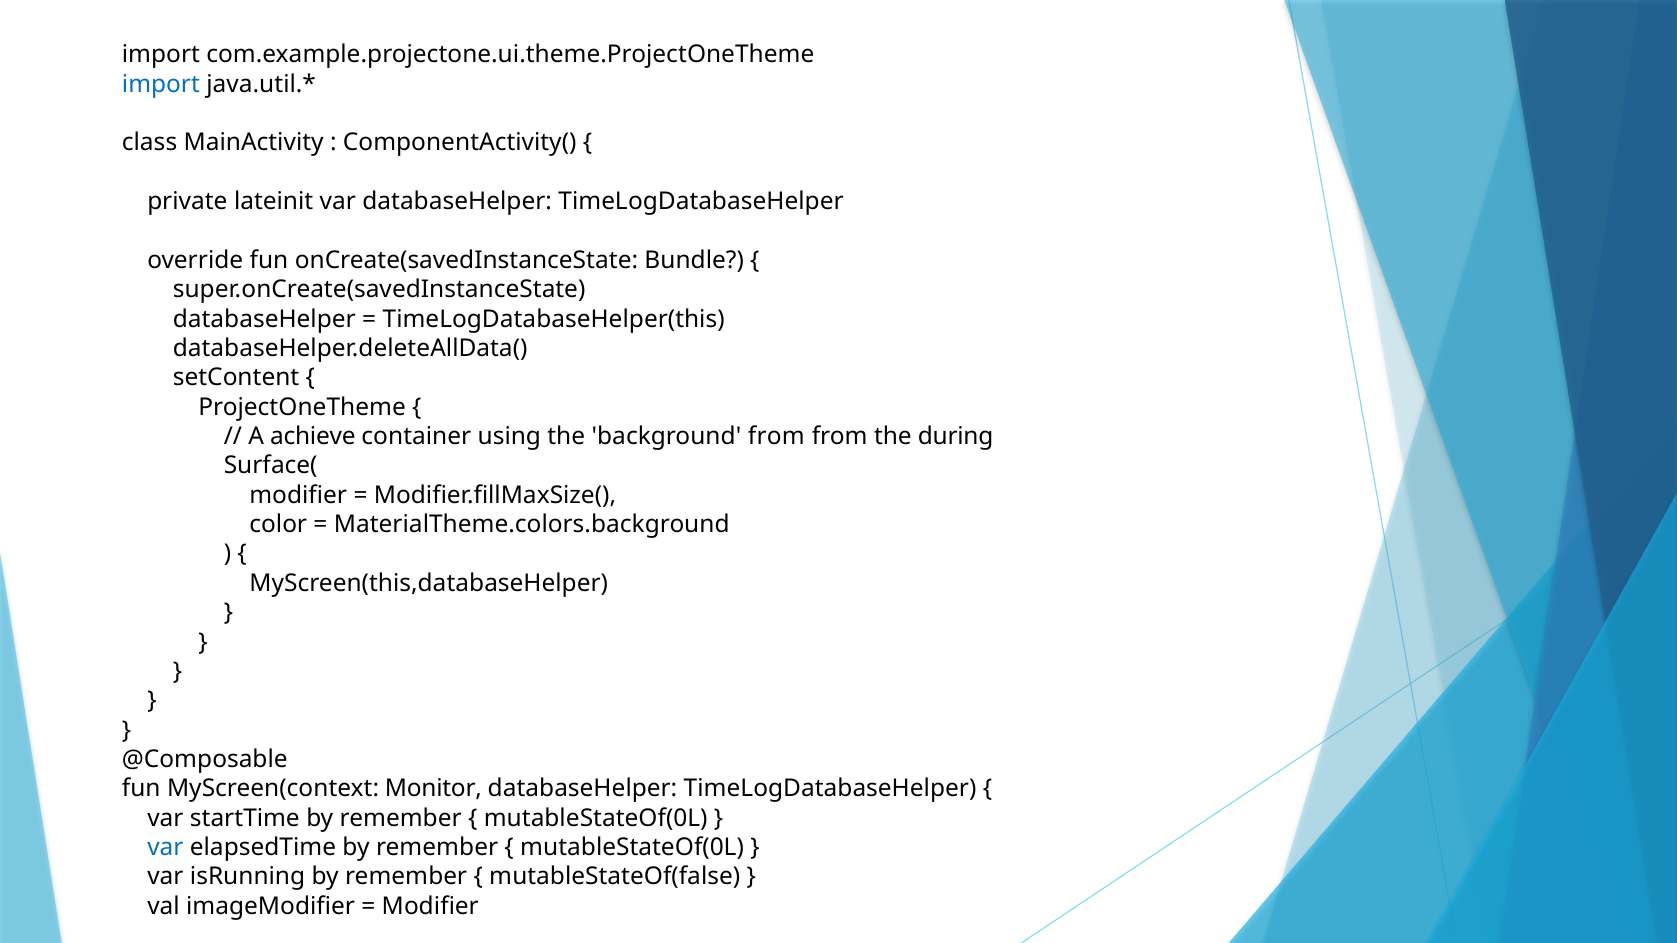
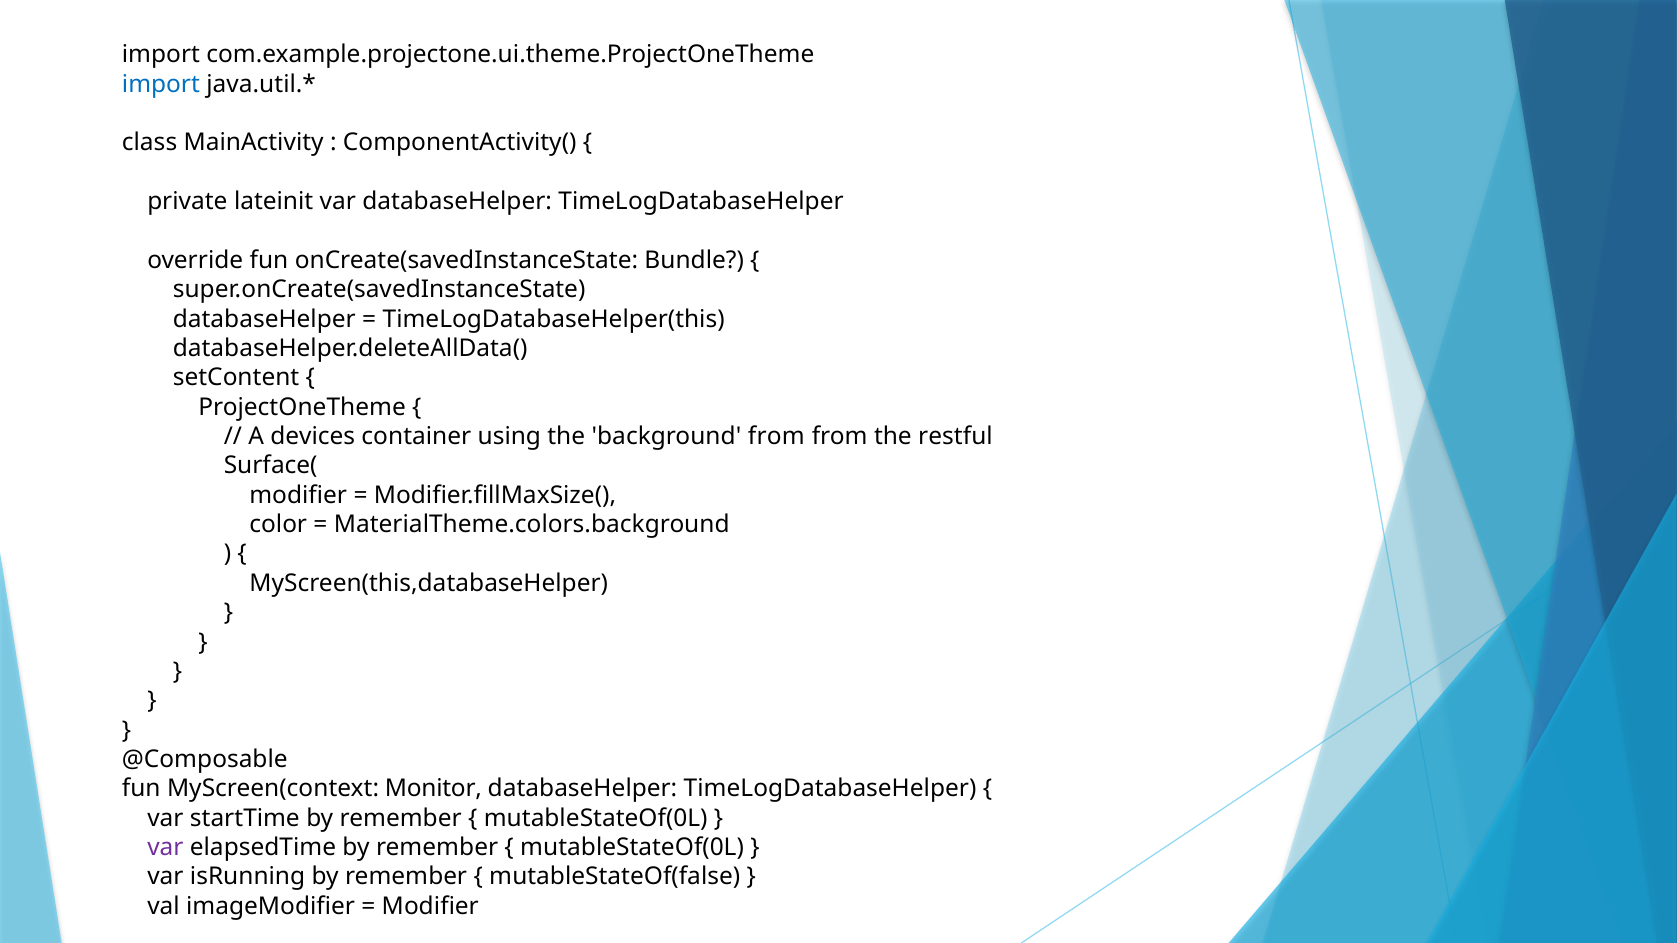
achieve: achieve -> devices (313, 437)
during: during -> restful (955, 437)
var colour: blue -> purple (165, 848)
